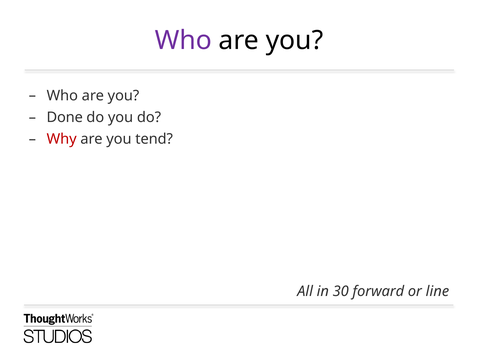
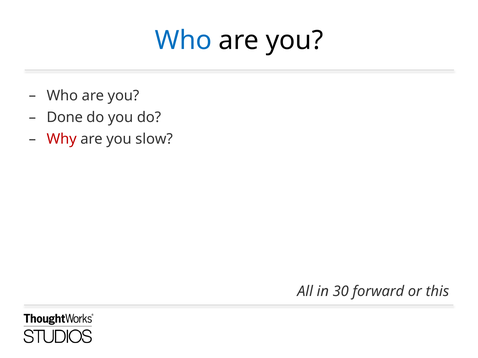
Who colour: purple -> blue (183, 40)
tend: tend -> slow (154, 139)
line: line -> this (437, 292)
